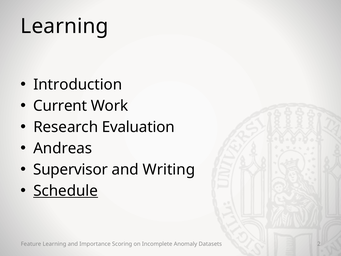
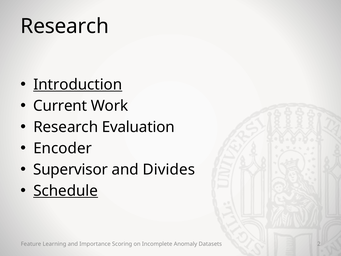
Learning: Learning -> Research (65, 26)
Introduction underline: none -> present (78, 85)
Andreas: Andreas -> Encoder (63, 148)
Writing: Writing -> Divides (169, 169)
